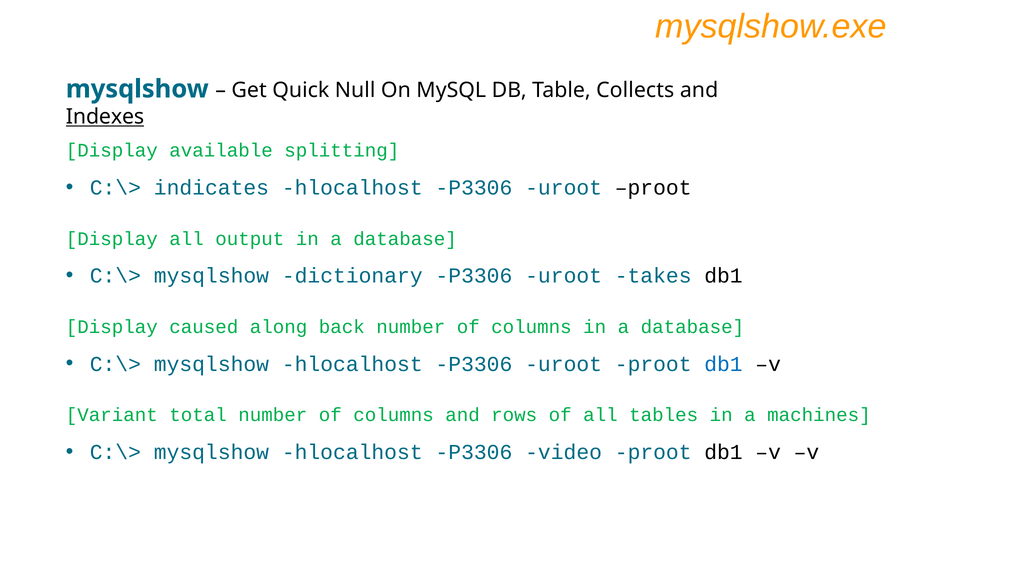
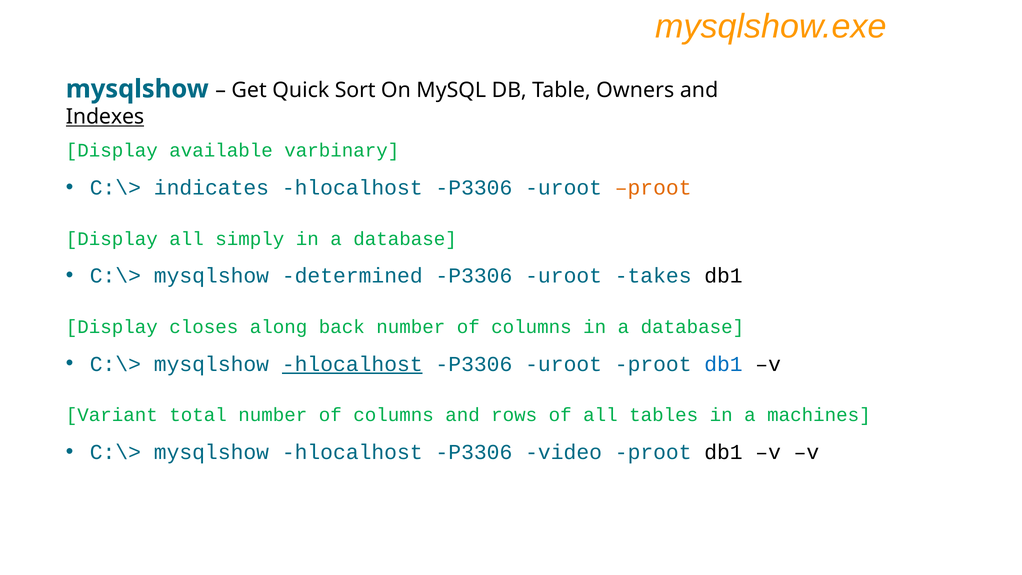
Null: Null -> Sort (355, 90)
Collects: Collects -> Owners (635, 90)
splitting: splitting -> varbinary (342, 151)
proot colour: black -> orange (653, 188)
output: output -> simply (250, 239)
dictionary: dictionary -> determined (352, 276)
caused: caused -> closes (204, 327)
hlocalhost underline: none -> present (352, 364)
